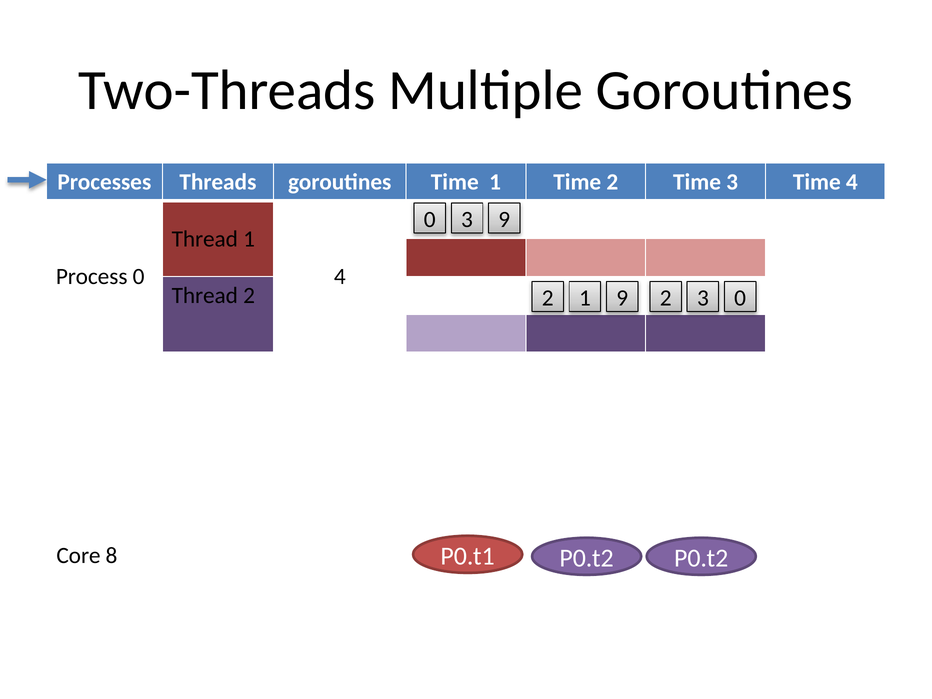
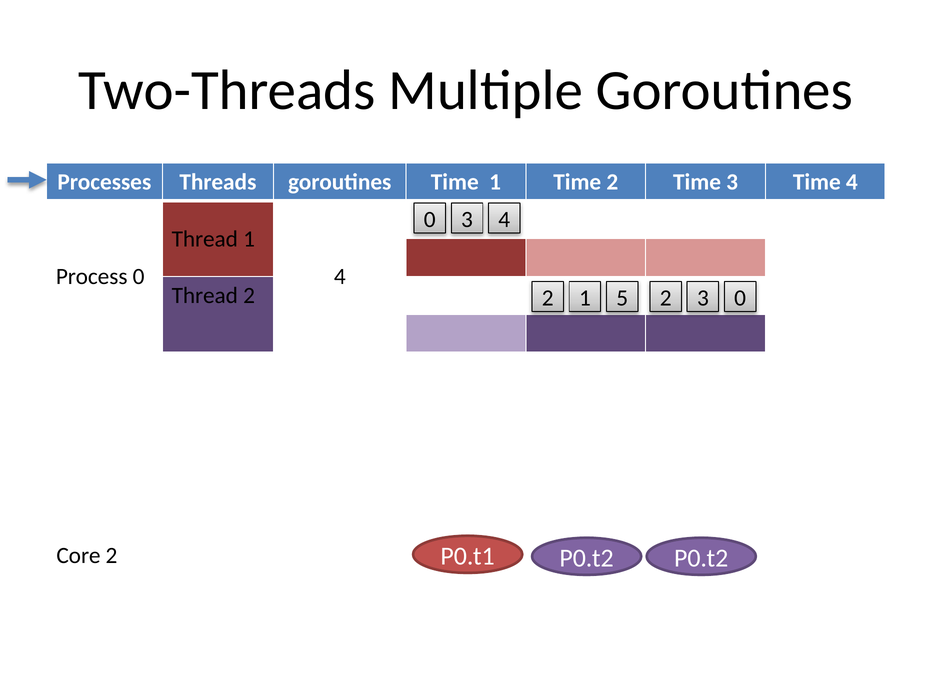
3 9: 9 -> 4 (504, 220)
1 9: 9 -> 5 (622, 298)
Core 8: 8 -> 2 (112, 555)
